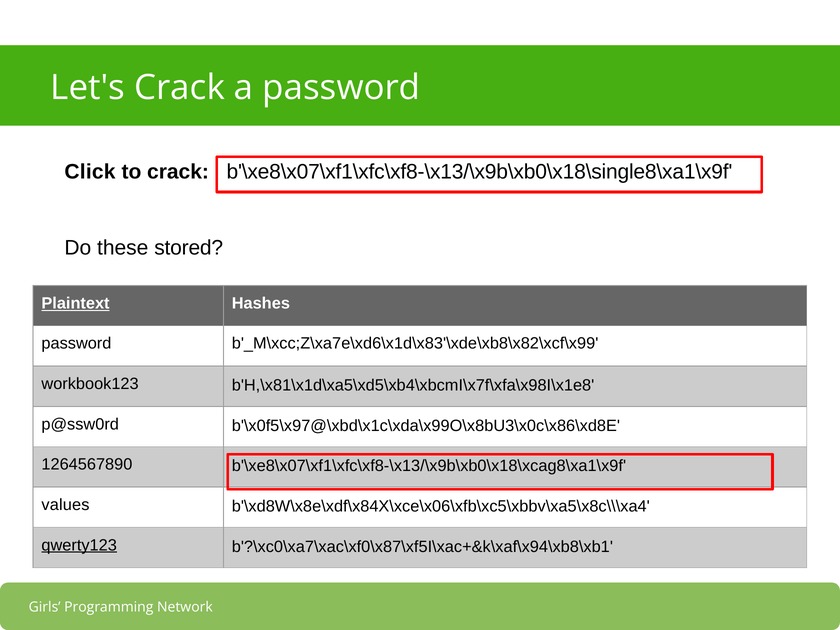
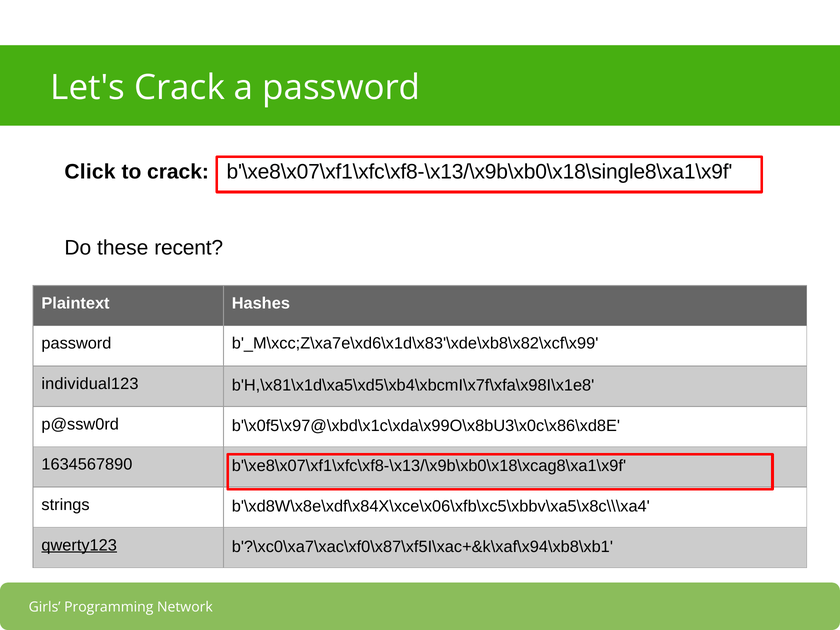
stored: stored -> recent (189, 248)
Plaintext underline: present -> none (76, 303)
workbook123: workbook123 -> individual123 (90, 384)
1264567890: 1264567890 -> 1634567890 (87, 465)
values: values -> strings (66, 505)
